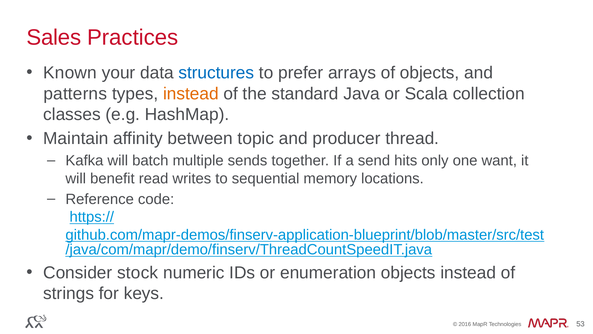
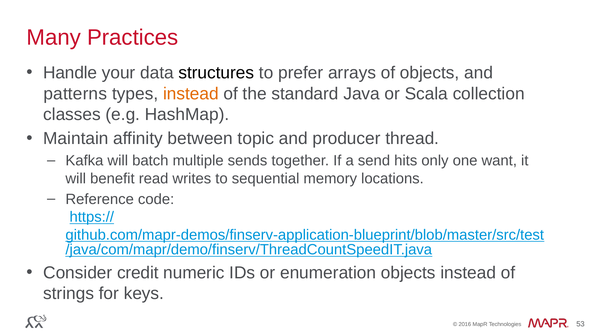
Sales: Sales -> Many (54, 37)
Known: Known -> Handle (70, 73)
structures colour: blue -> black (216, 73)
stock: stock -> credit (138, 272)
